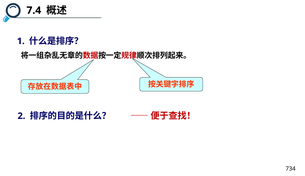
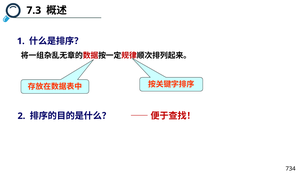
7.4: 7.4 -> 7.3 (34, 10)
